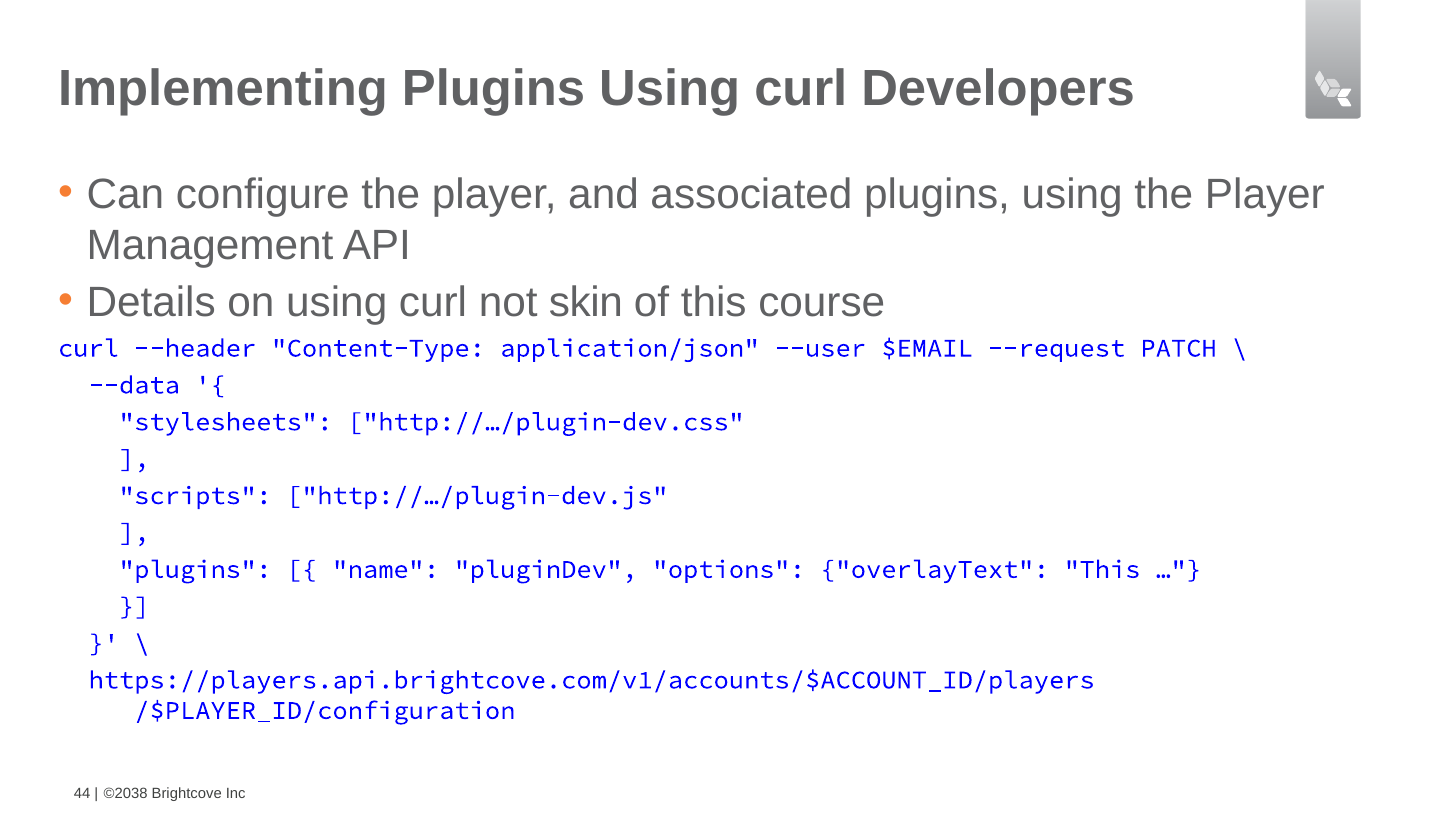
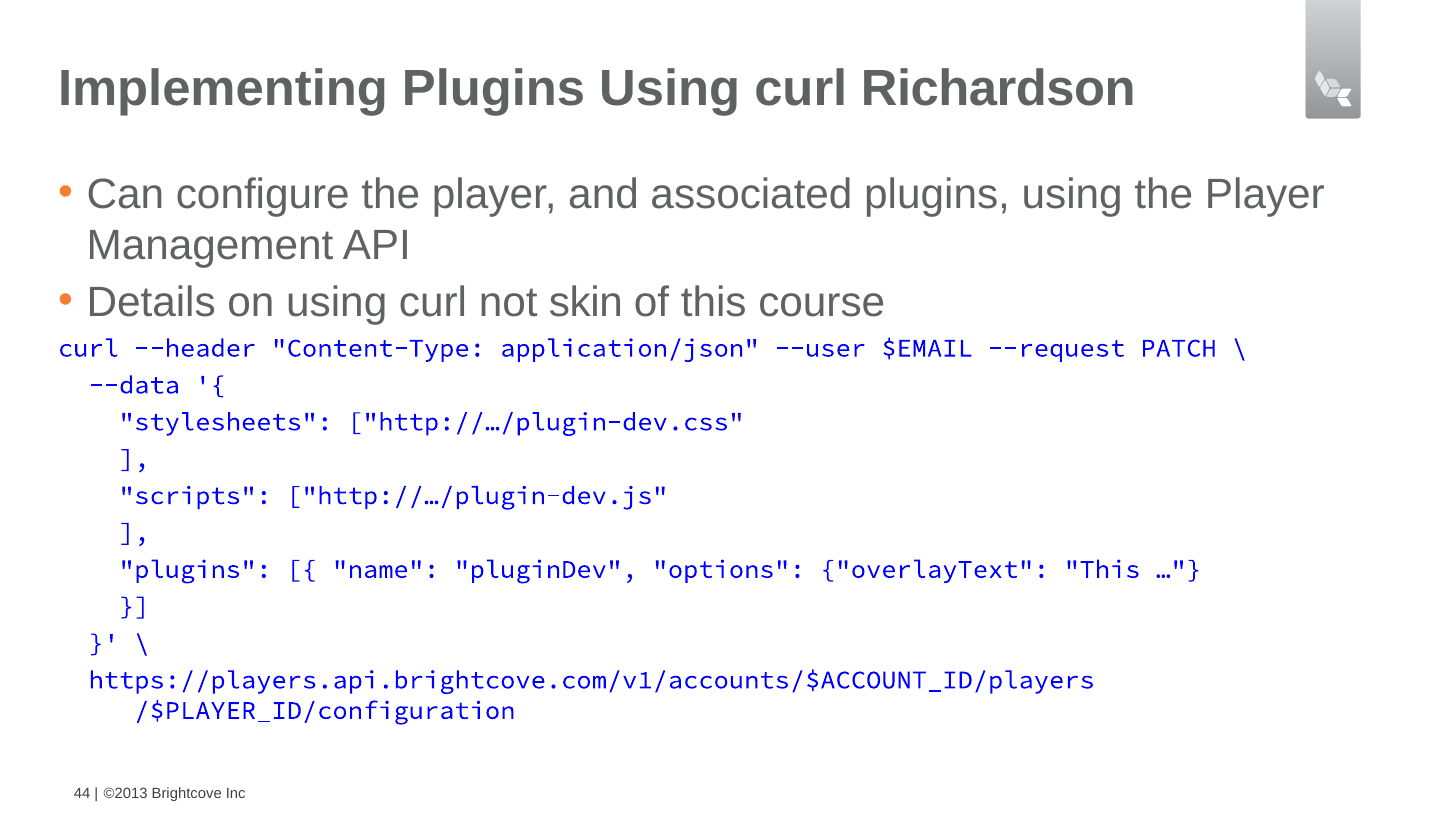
Developers: Developers -> Richardson (998, 89)
©2038: ©2038 -> ©2013 (126, 793)
